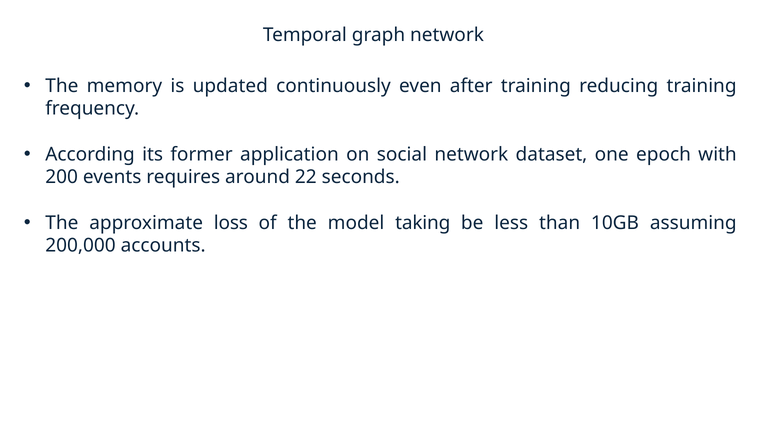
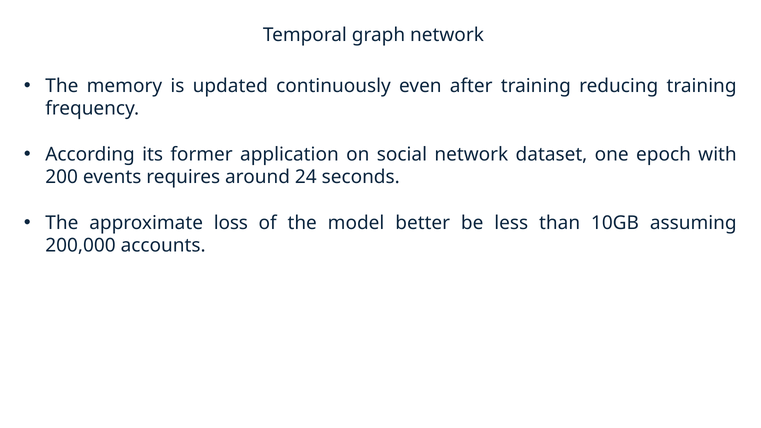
22: 22 -> 24 (306, 177)
taking: taking -> better (423, 223)
